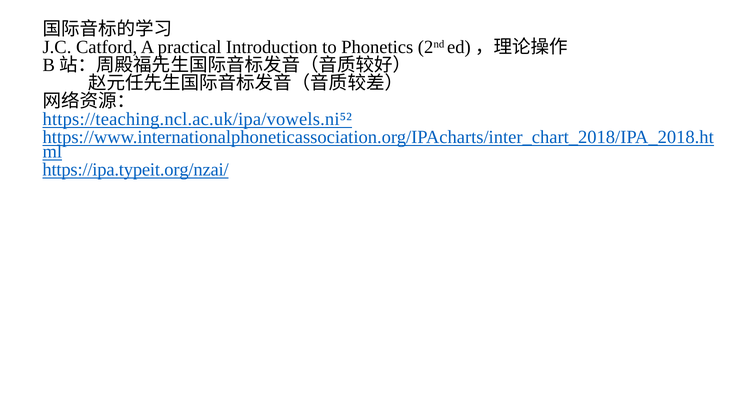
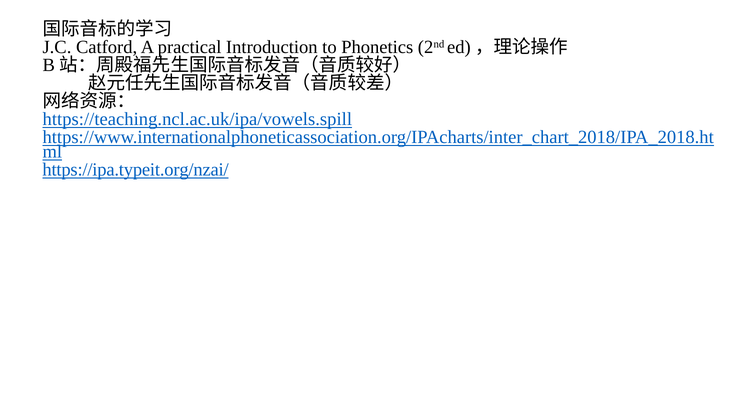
https://teaching.ncl.ac.uk/ipa/vowels.ni⁵²: https://teaching.ncl.ac.uk/ipa/vowels.ni⁵² -> https://teaching.ncl.ac.uk/ipa/vowels.spill (197, 119)
